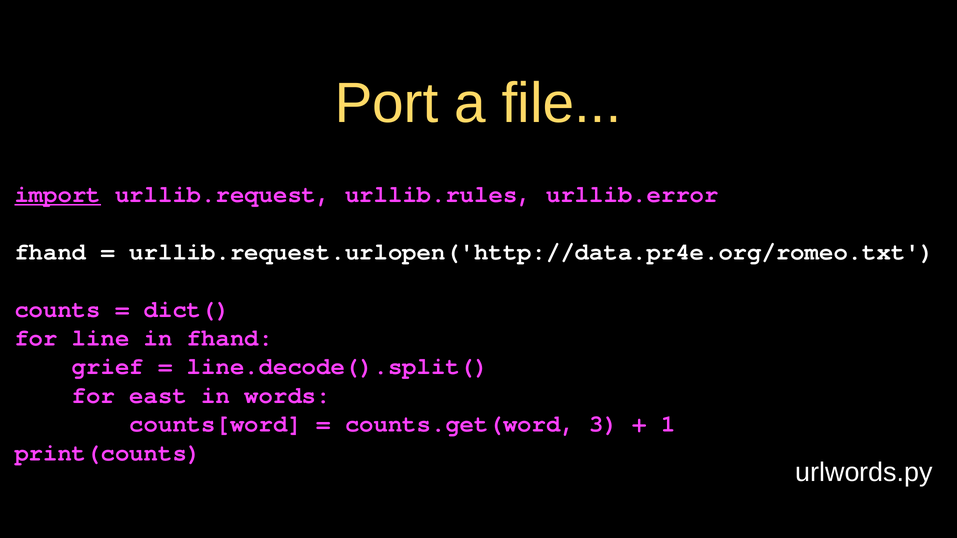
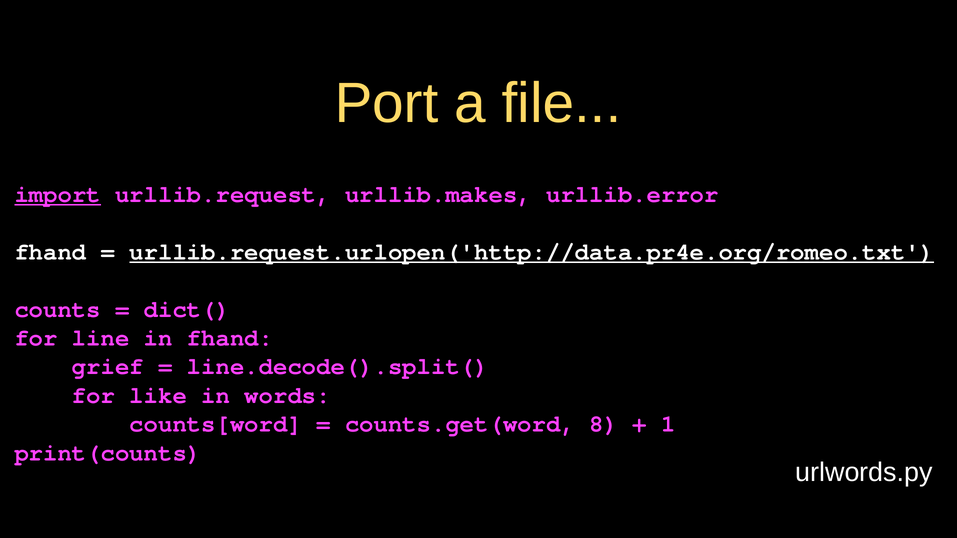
urllib.rules: urllib.rules -> urllib.makes (438, 194)
urllib.request.urlopen('http://data.pr4e.org/romeo.txt underline: none -> present (532, 252)
east: east -> like (158, 395)
3: 3 -> 8 (604, 424)
